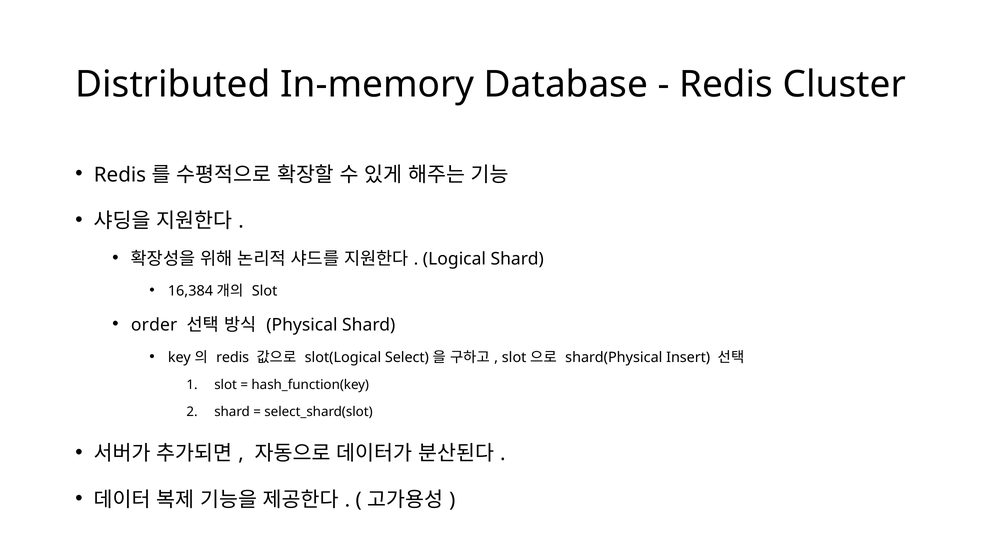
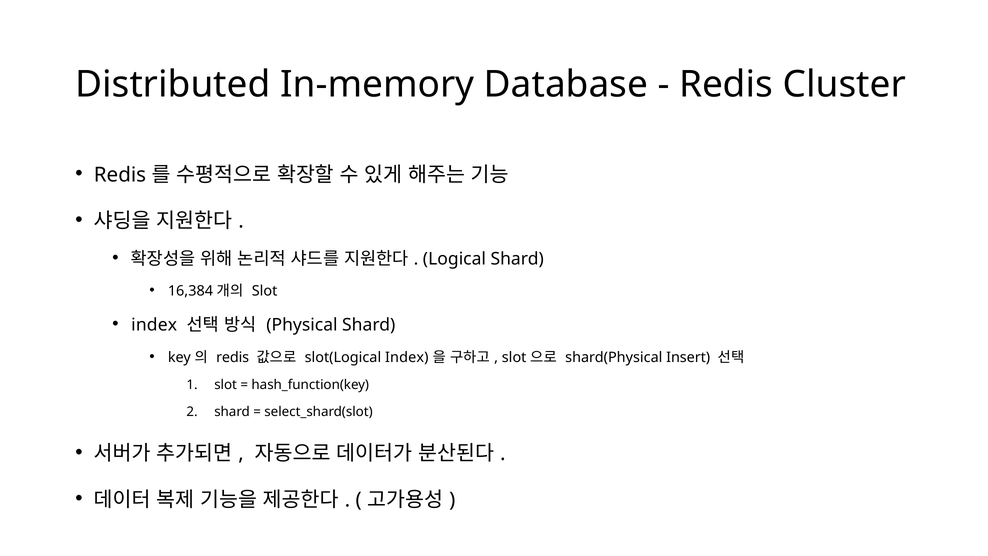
order: order -> index (154, 325)
slot(Logical Select: Select -> Index (407, 357)
